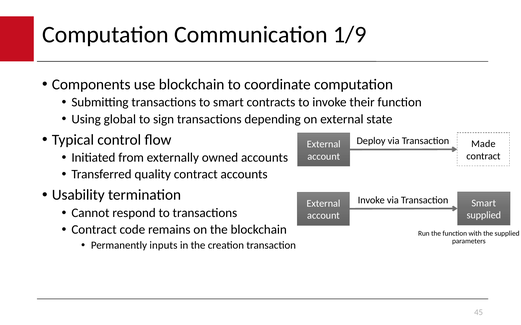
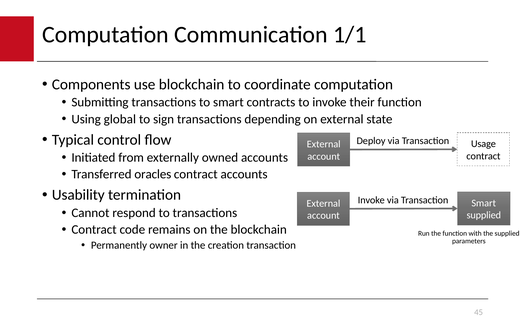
1/9: 1/9 -> 1/1 (350, 35)
Made: Made -> Usage (483, 144)
quality: quality -> oracles (153, 175)
inputs: inputs -> owner (164, 246)
